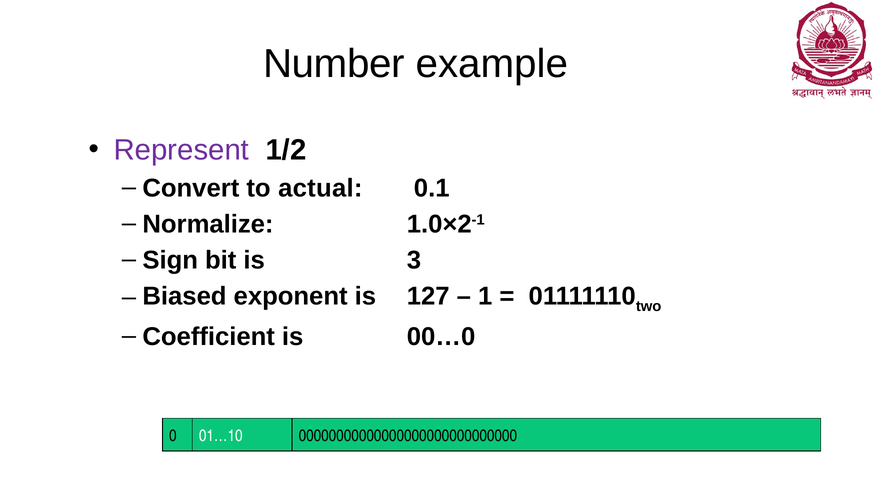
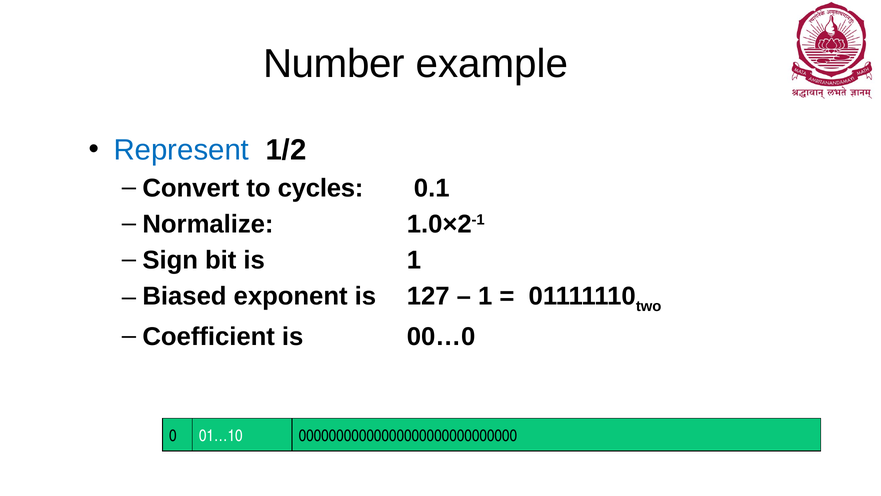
Represent colour: purple -> blue (181, 150)
actual: actual -> cycles (321, 188)
is 3: 3 -> 1 (414, 260)
